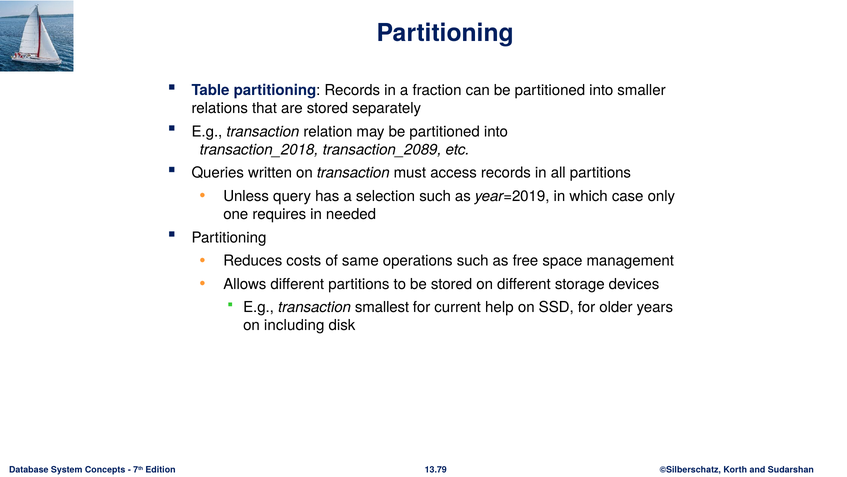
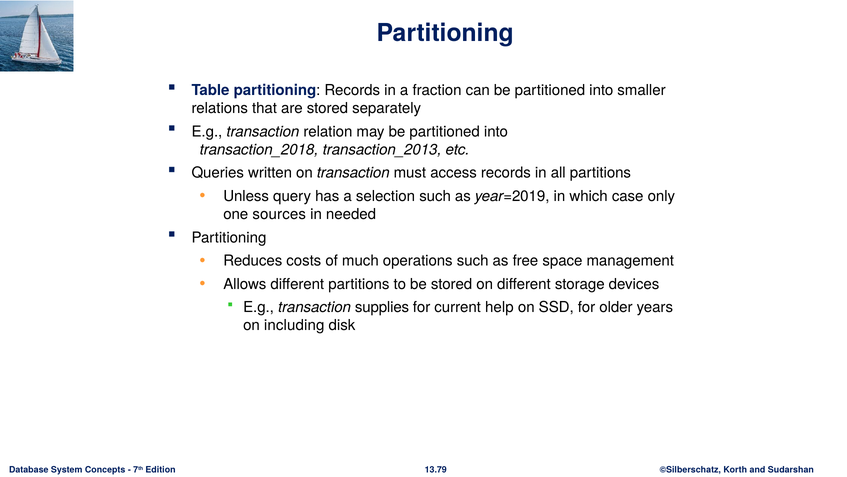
transaction_2089: transaction_2089 -> transaction_2013 (382, 150)
requires: requires -> sources (279, 214)
same: same -> much (360, 260)
smallest: smallest -> supplies (382, 307)
